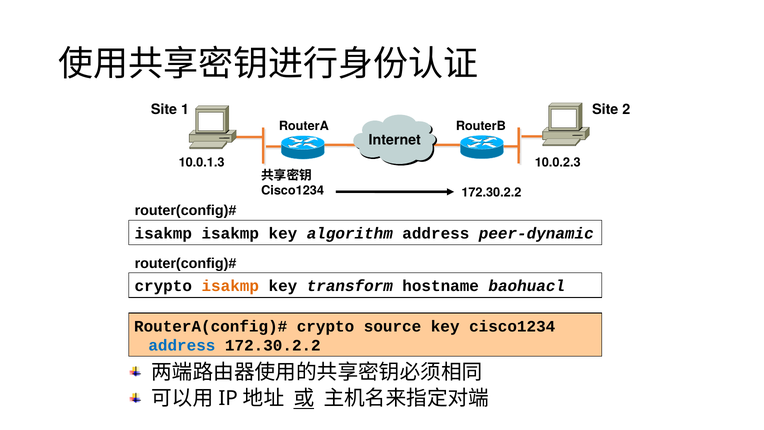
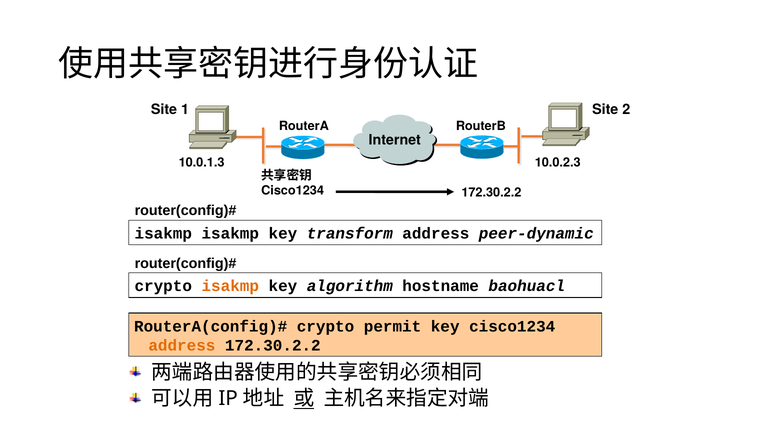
algorithm: algorithm -> transform (350, 233)
transform: transform -> algorithm (350, 286)
source: source -> permit (393, 326)
address colour: blue -> orange (182, 345)
